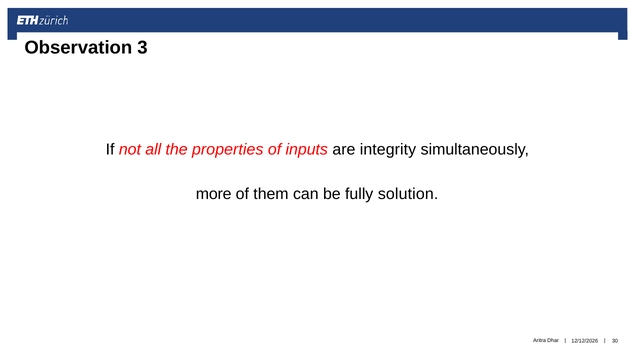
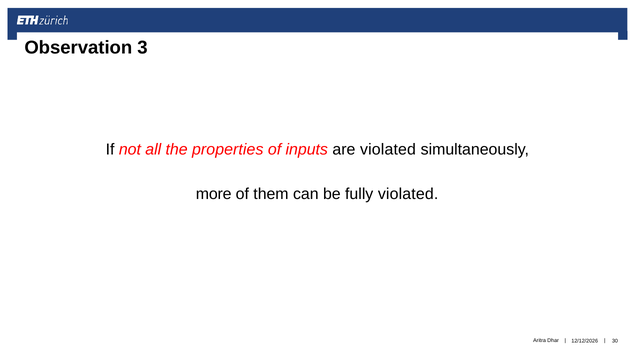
are integrity: integrity -> violated (388, 150)
fully solution: solution -> violated (408, 194)
